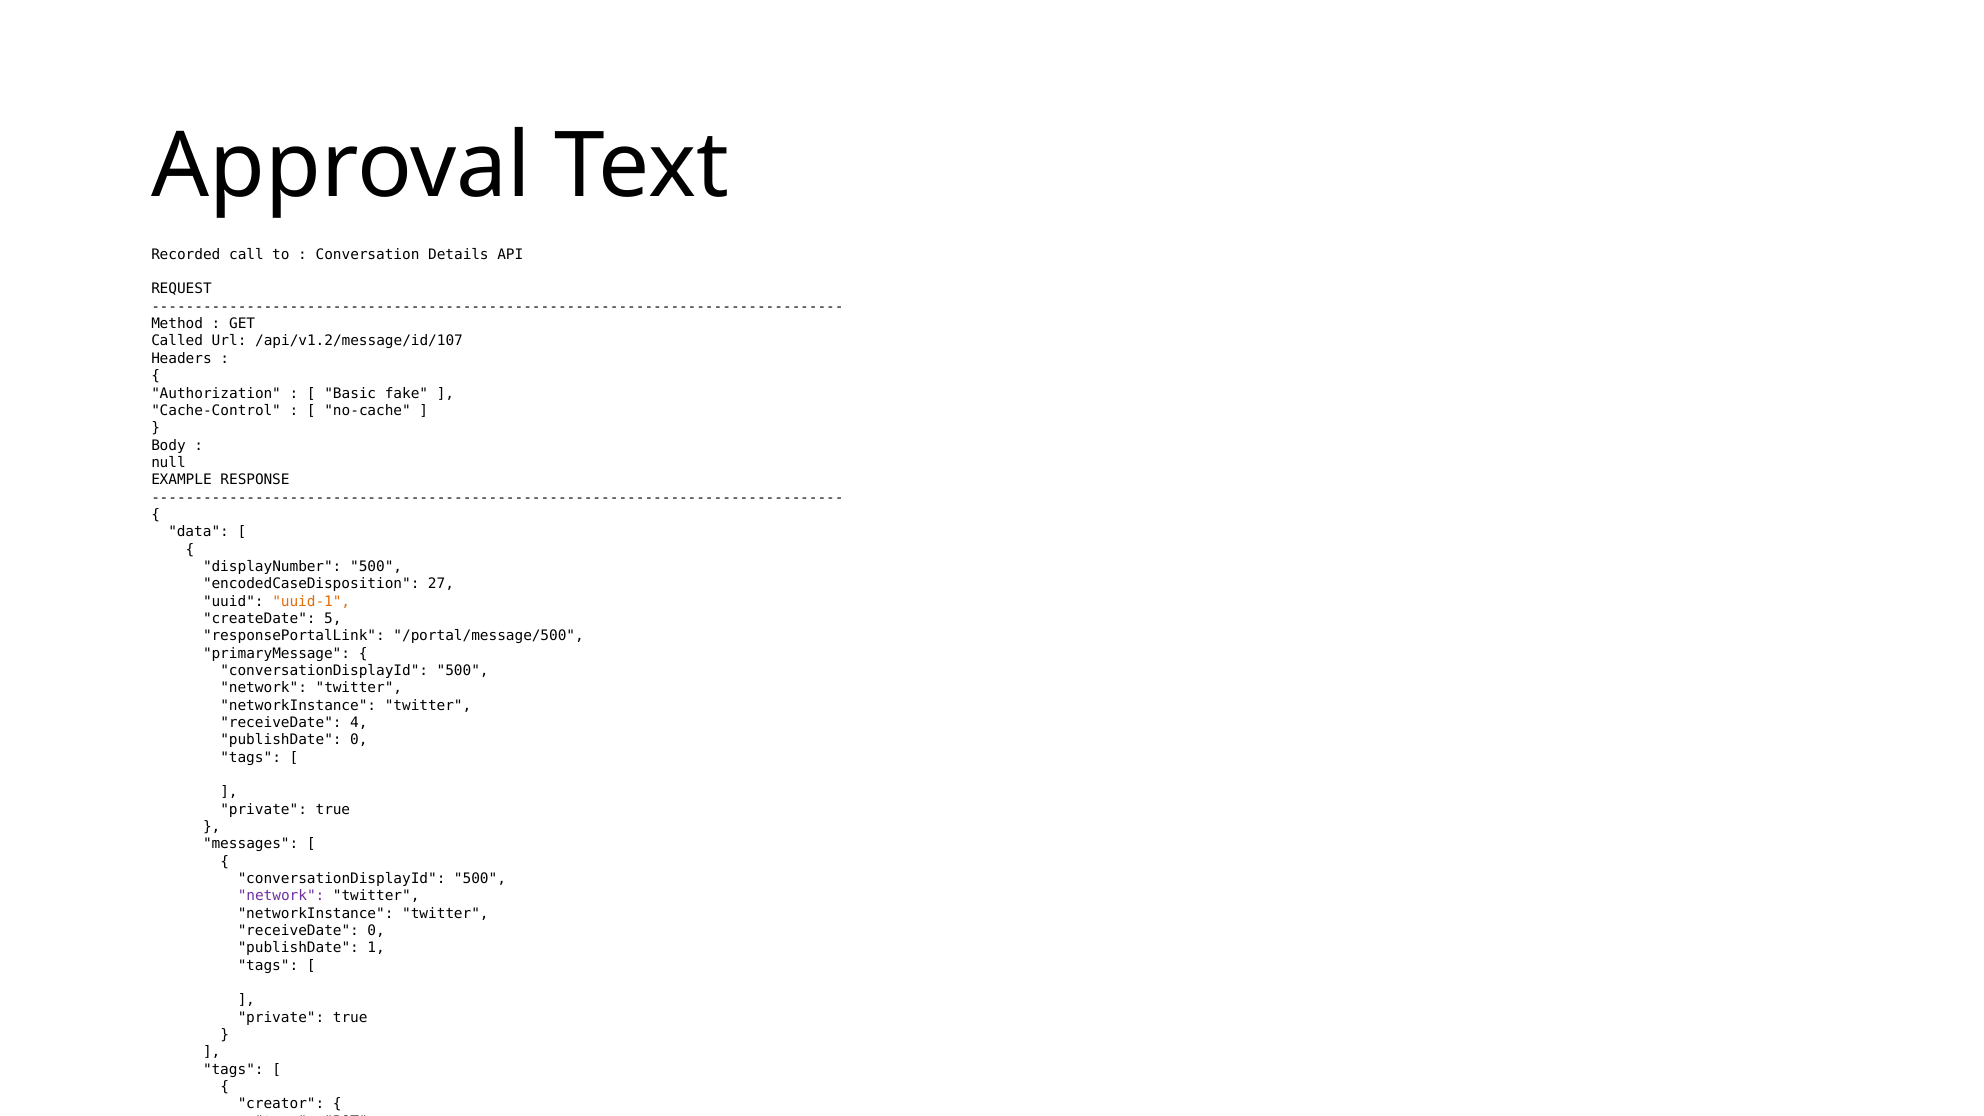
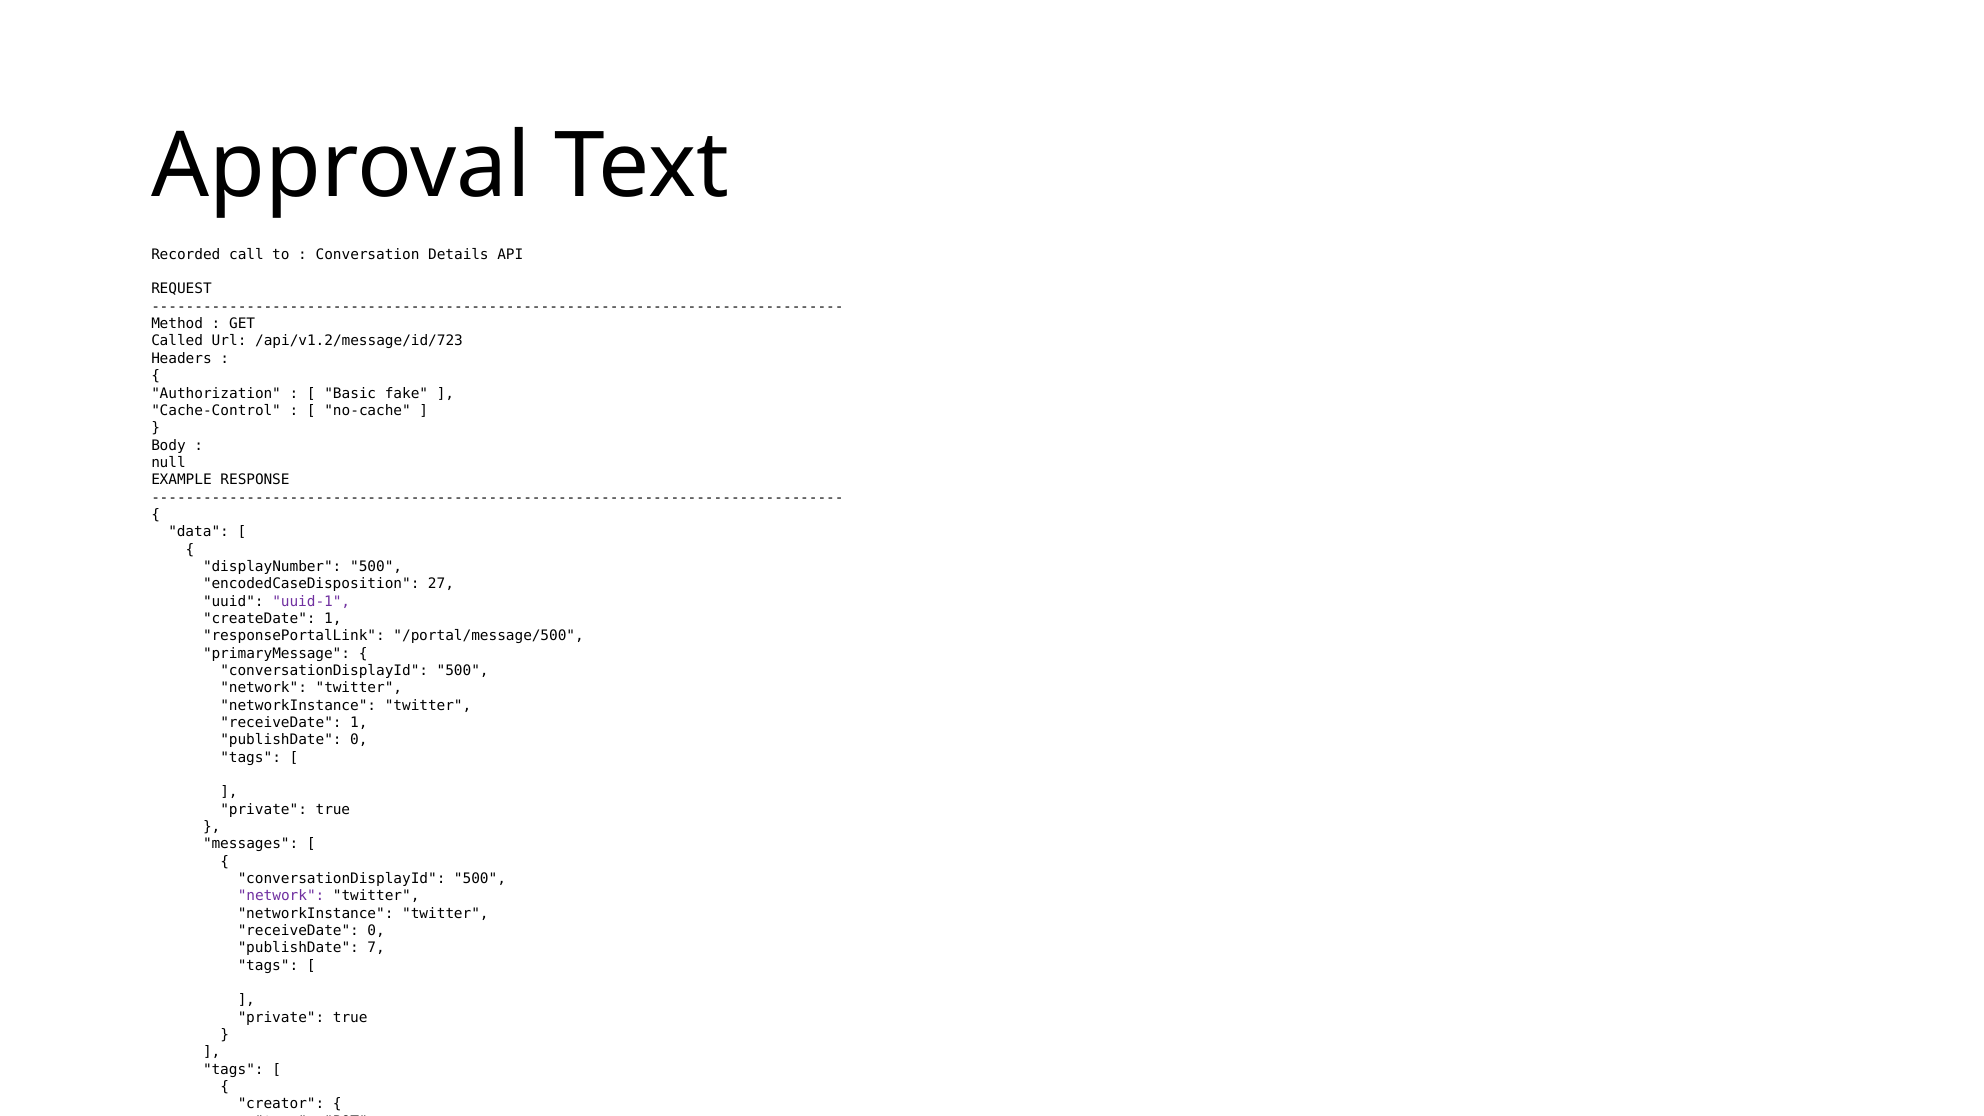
/api/v1.2/message/id/107: /api/v1.2/message/id/107 -> /api/v1.2/message/id/723 (359, 341)
uuid-1 colour: orange -> purple (311, 601)
createDate 5: 5 -> 1 (333, 619)
receiveDate 4: 4 -> 1 (359, 723)
1: 1 -> 7 (376, 948)
